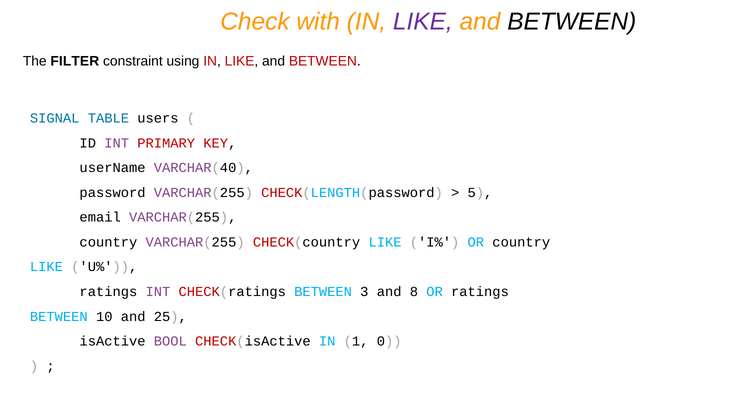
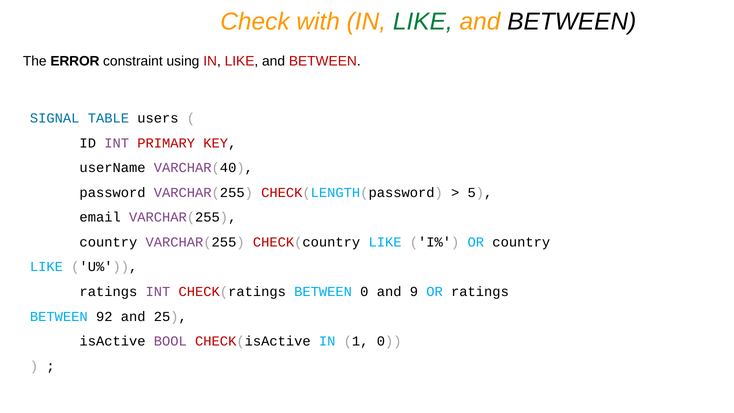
LIKE colour: purple -> green (423, 22)
FILTER: FILTER -> ERROR (75, 61)
BETWEEN 3: 3 -> 0 (364, 292)
8: 8 -> 9 (414, 292)
10: 10 -> 92 (104, 316)
